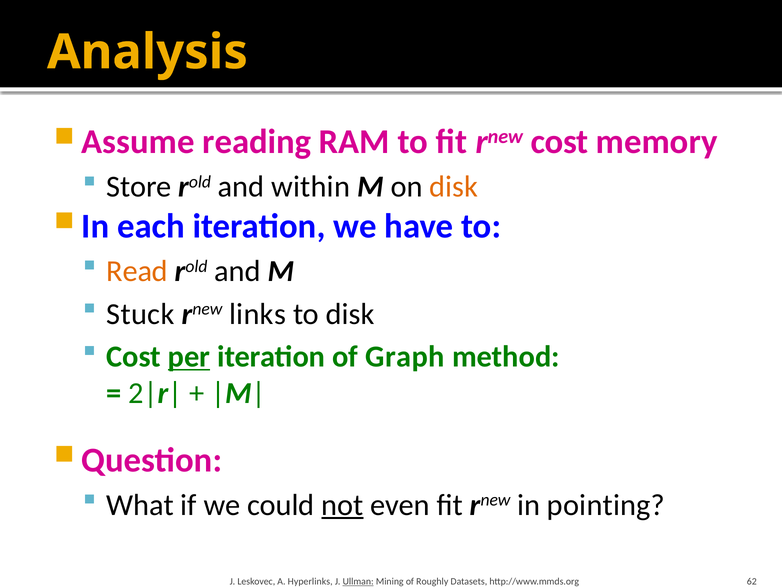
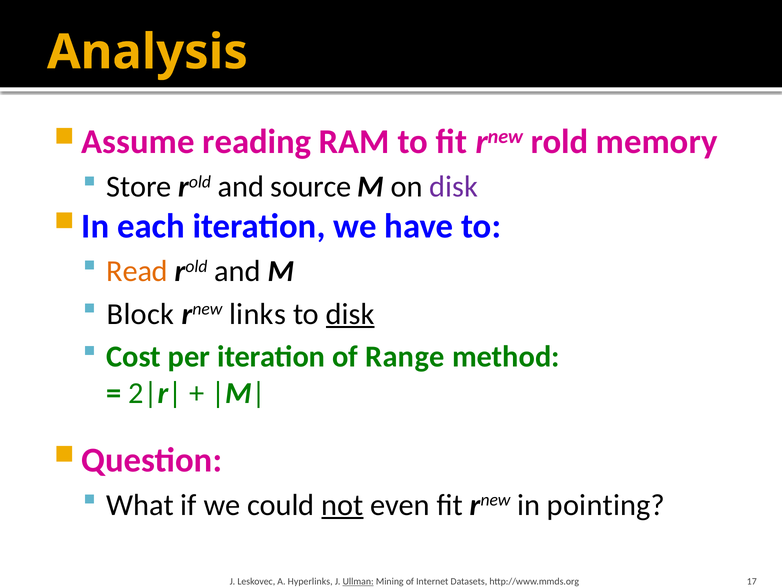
rnew cost: cost -> rold (559, 142)
within: within -> source (311, 187)
disk colour: orange -> purple (454, 187)
Stuck: Stuck -> Block (140, 314)
disk underline: none -> present (350, 314)
per underline: present -> none (189, 356)
Graph: Graph -> Range (405, 356)
Roughly: Roughly -> Internet (432, 581)
62: 62 -> 17 (752, 581)
